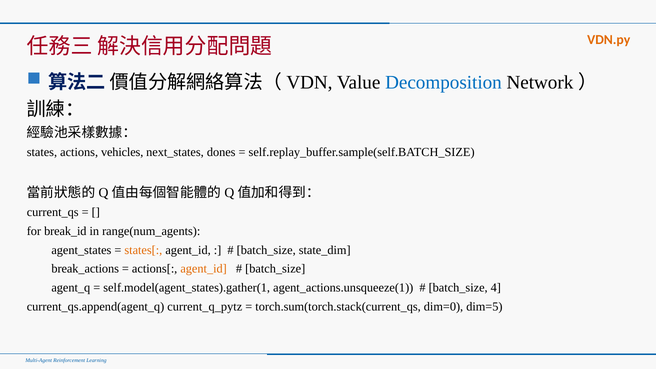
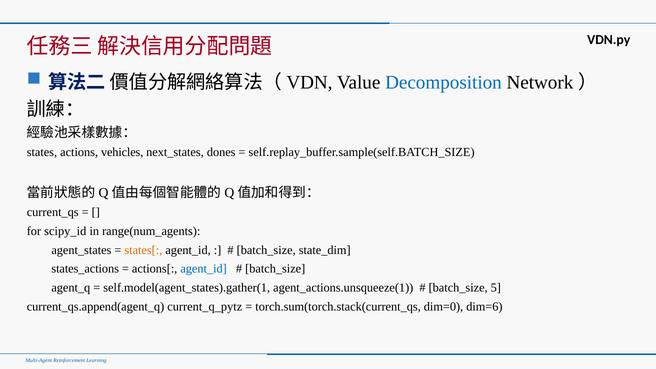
VDN.py colour: orange -> black (609, 40)
break_id: break_id -> scipy_id (65, 231)
break_actions: break_actions -> states_actions (85, 269)
agent_id colour: orange -> blue (204, 269)
4: 4 -> 5 (496, 288)
dim=5: dim=5 -> dim=6 (484, 307)
